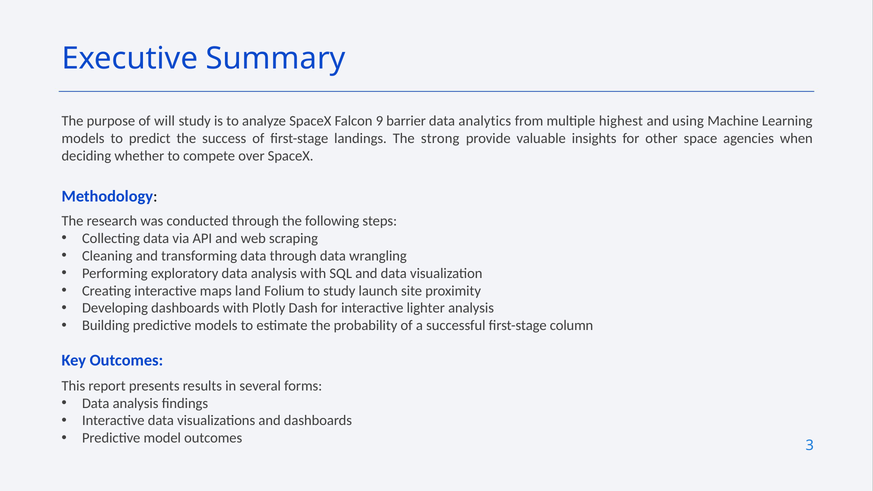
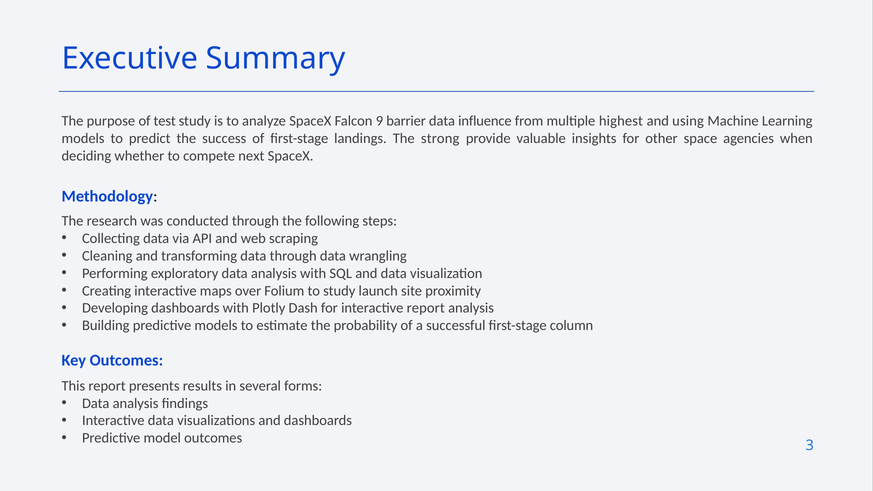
will: will -> test (165, 121)
analytics: analytics -> influence (485, 121)
over: over -> next (251, 156)
land: land -> over (248, 291)
interactive lighter: lighter -> report (426, 308)
